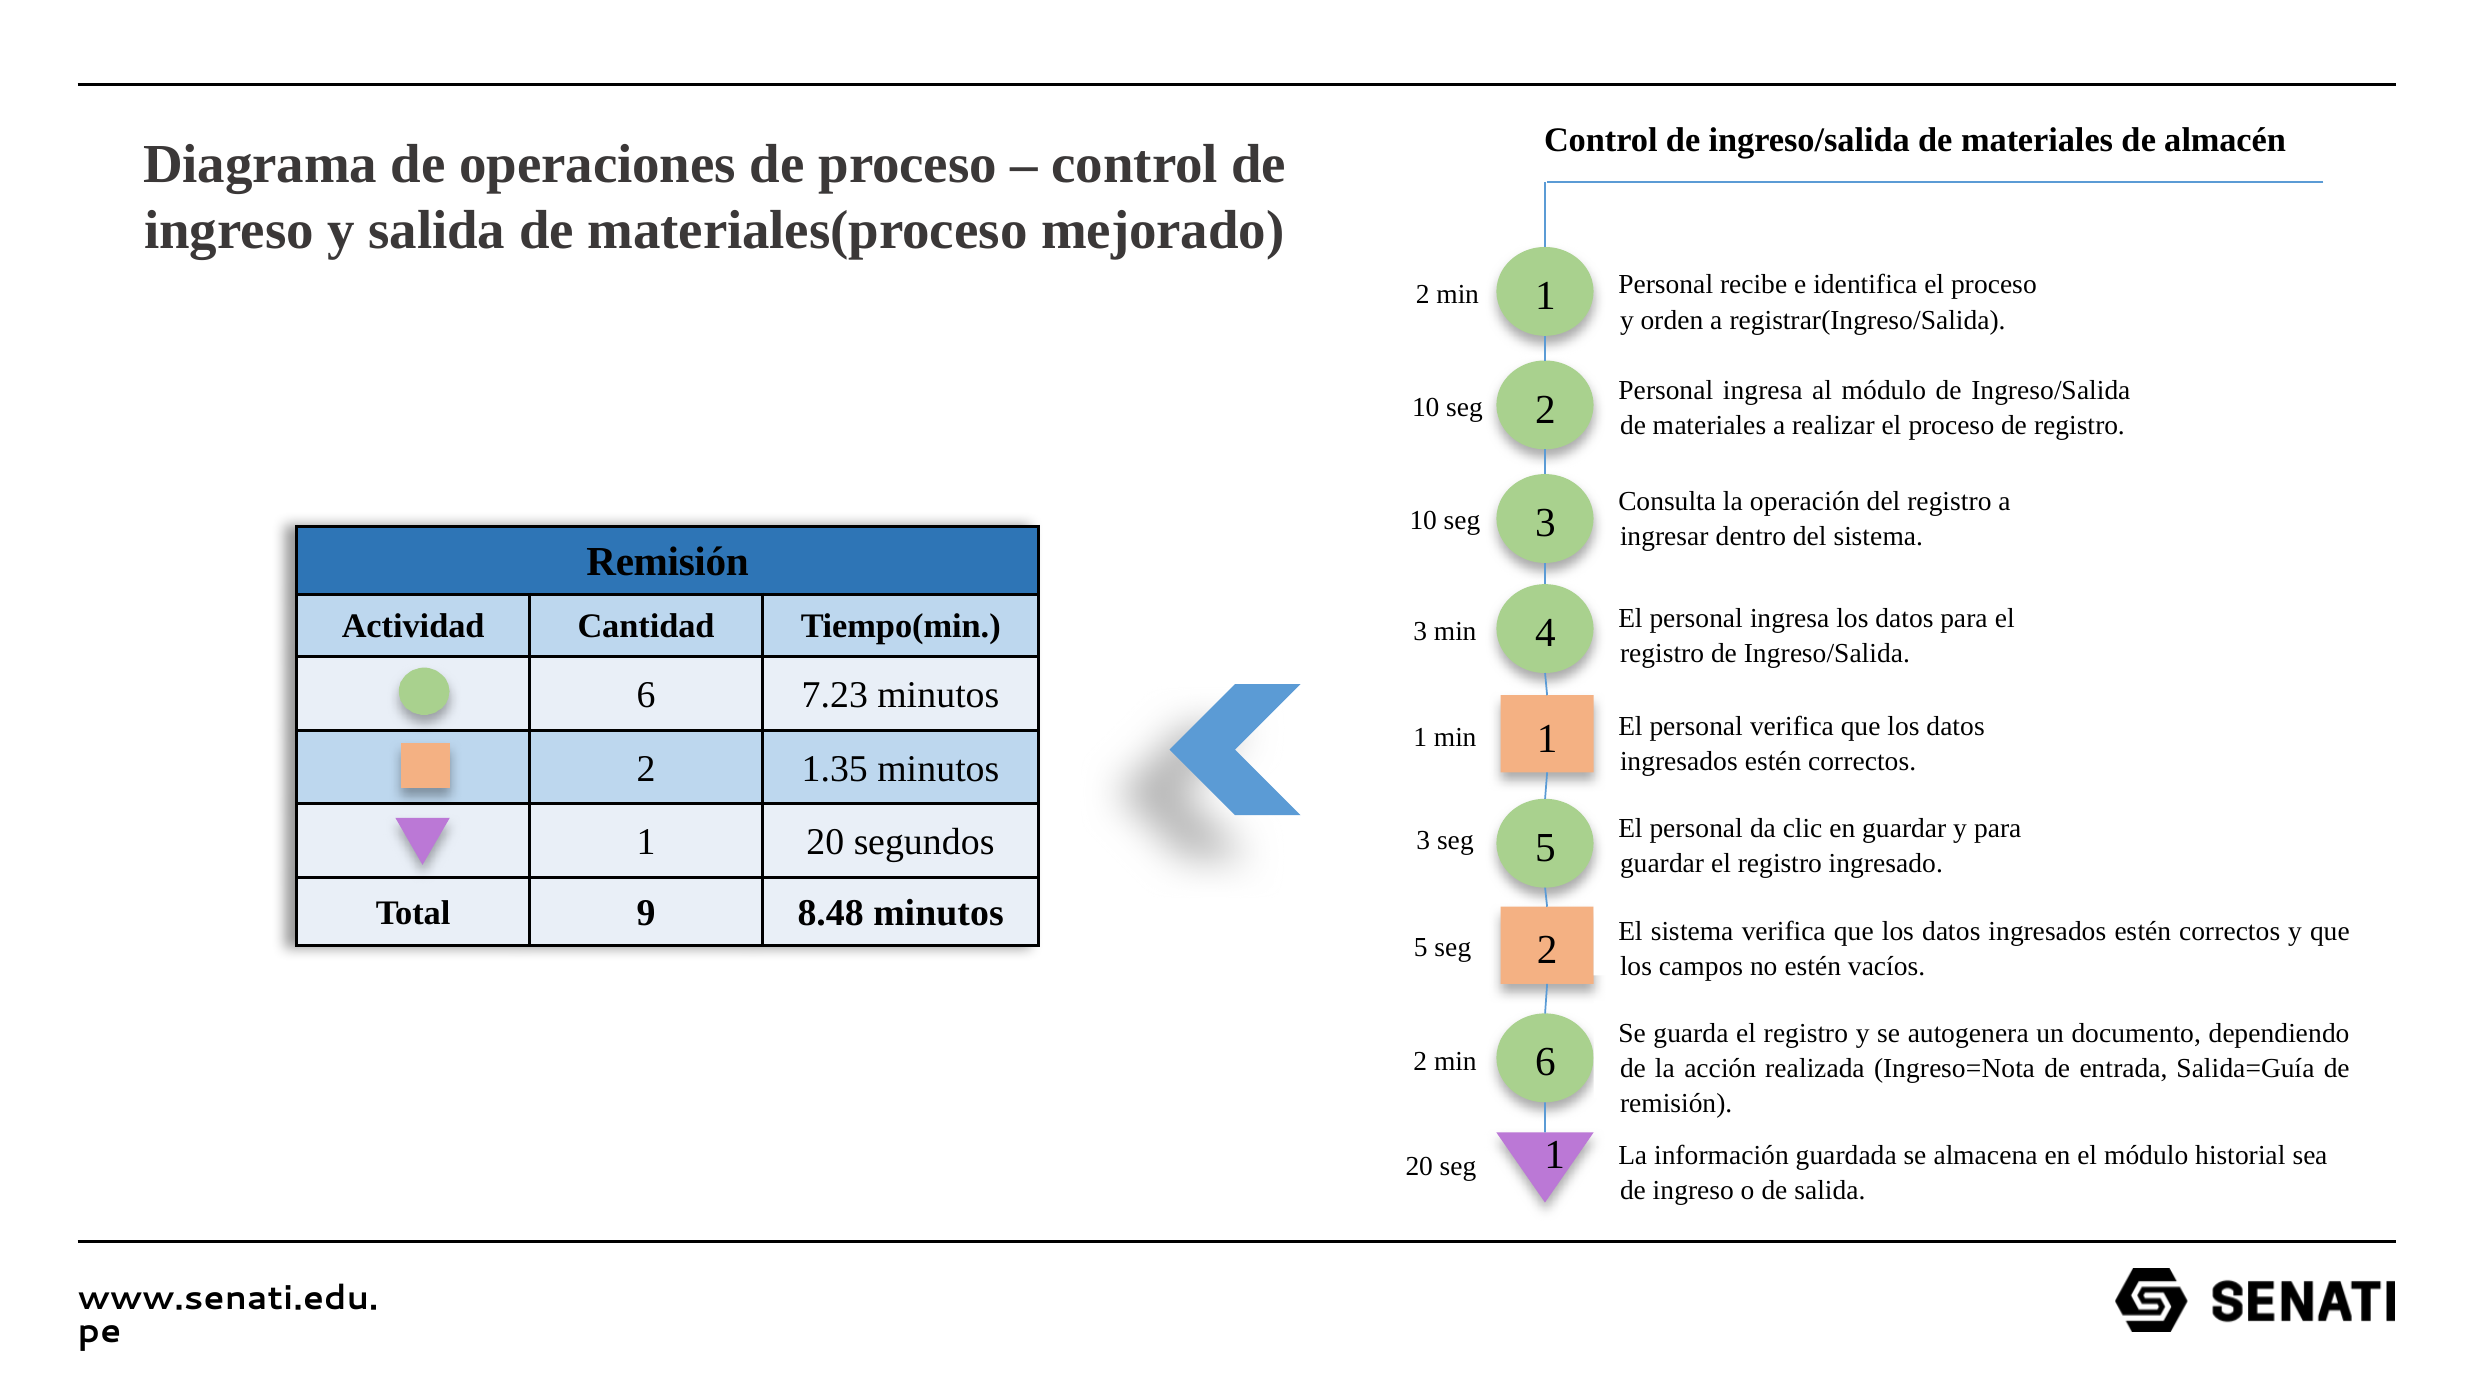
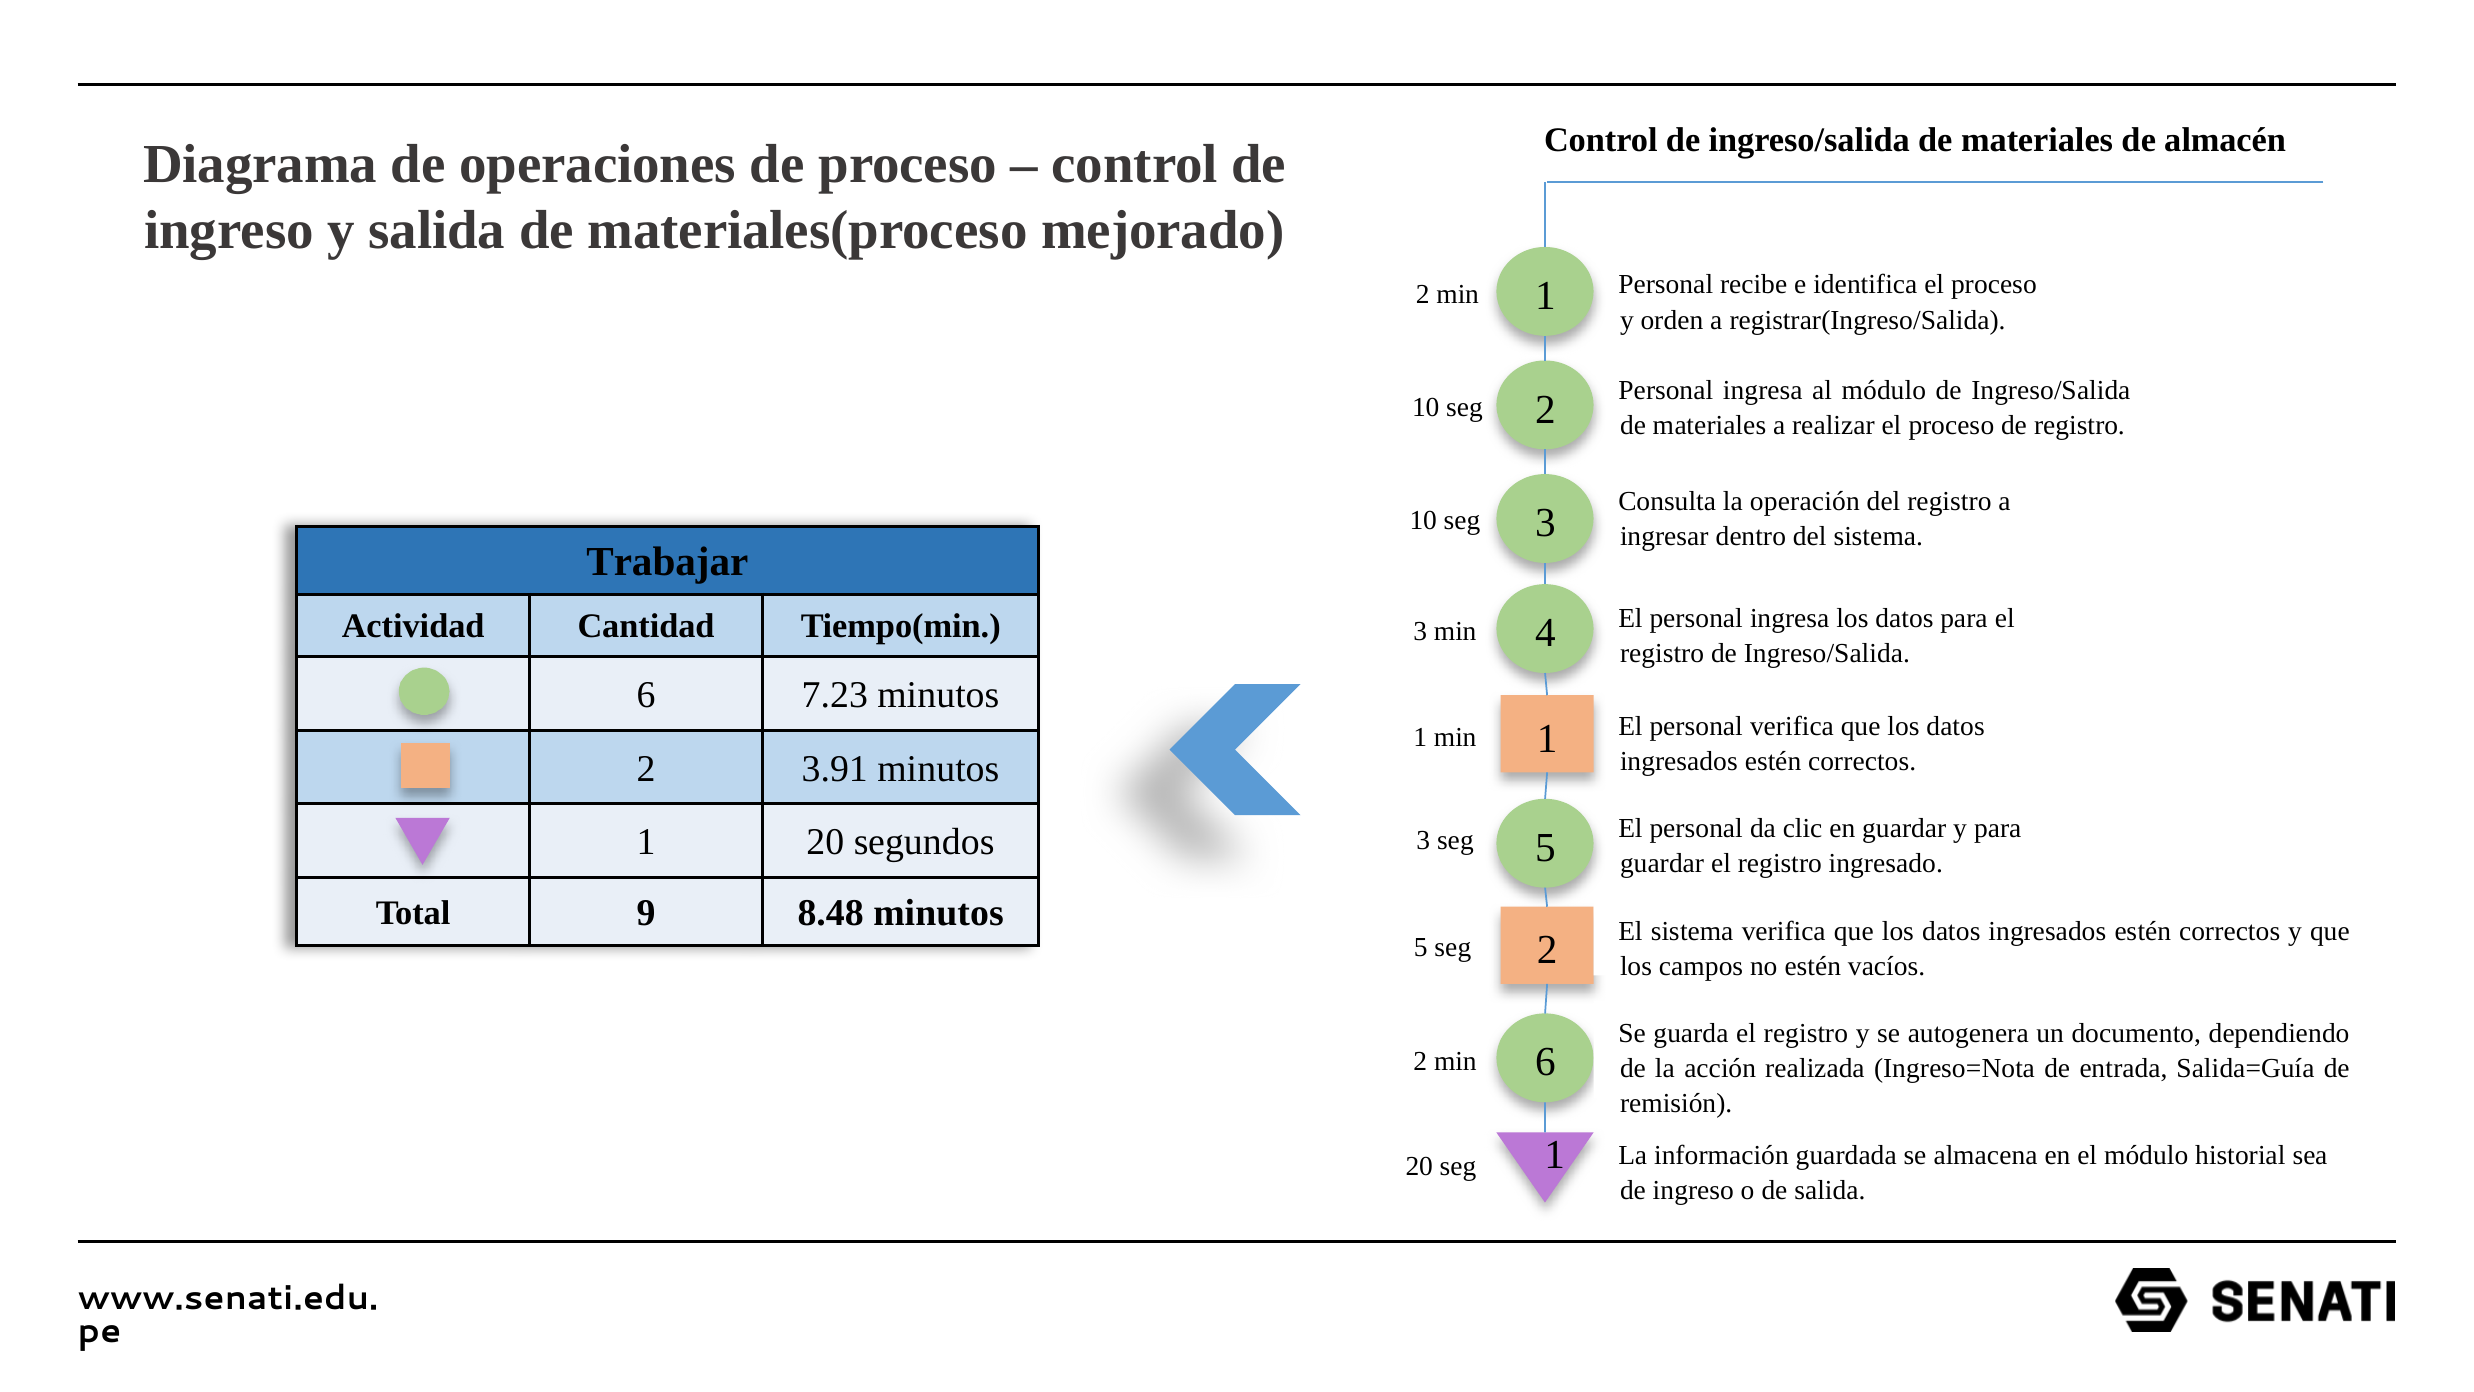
Remisión: Remisión -> Trabajar (667, 562)
1.35: 1.35 -> 3.91 (835, 768)
